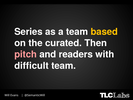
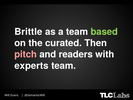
Series: Series -> Brittle (28, 32)
based colour: yellow -> light green (104, 32)
difficult: difficult -> experts (31, 66)
